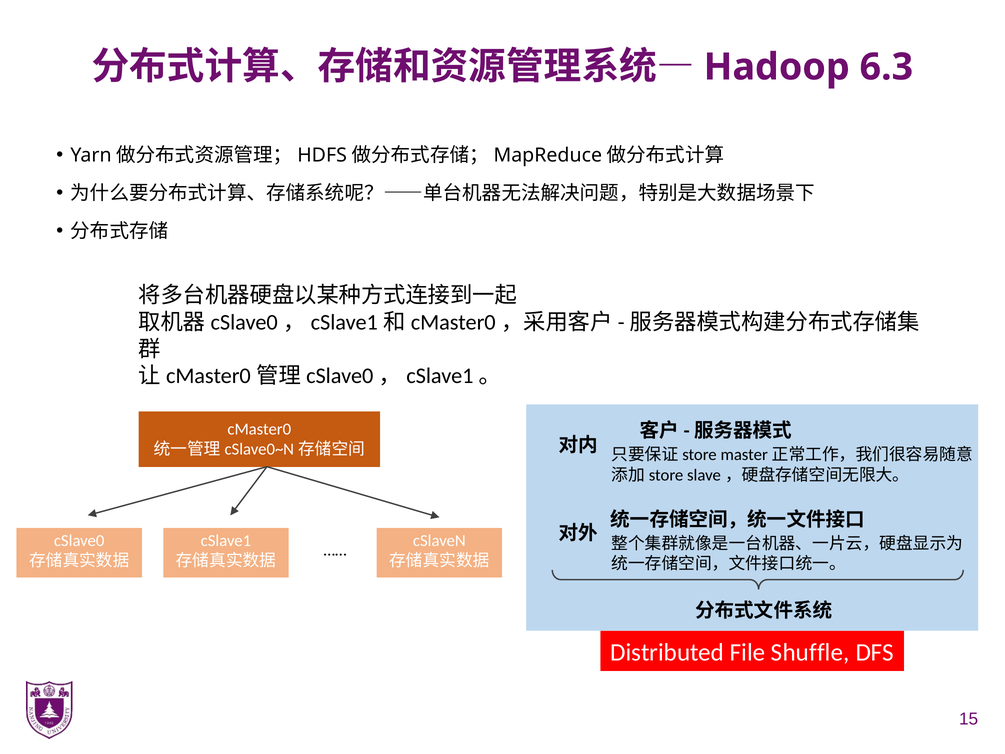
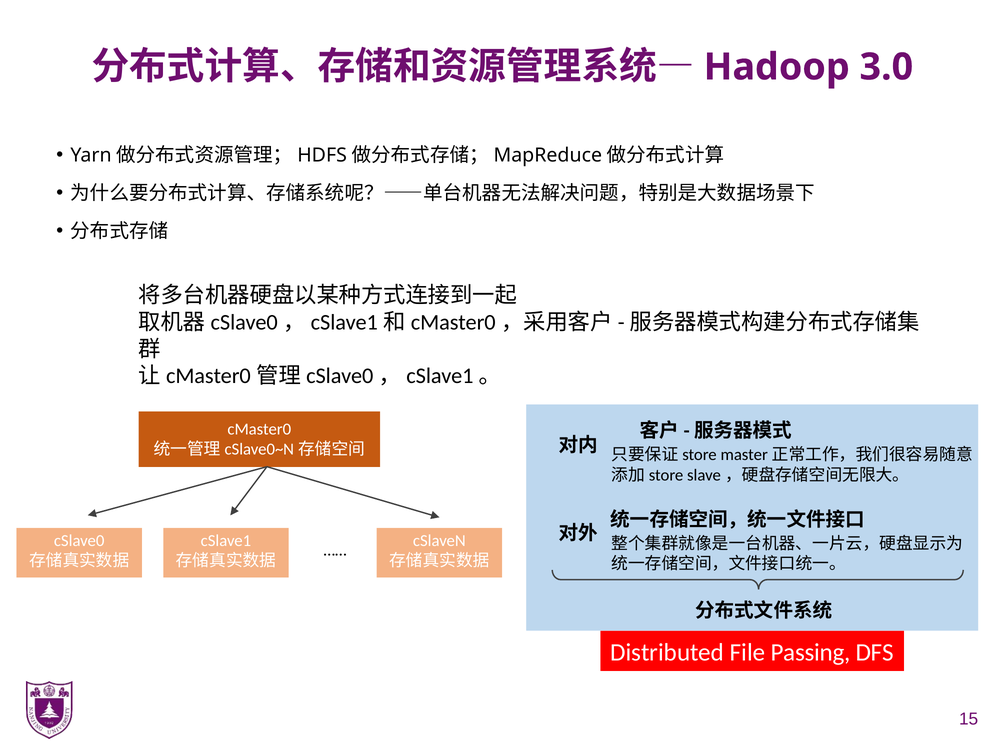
6.3: 6.3 -> 3.0 (886, 67)
Shuffle: Shuffle -> Passing (811, 652)
